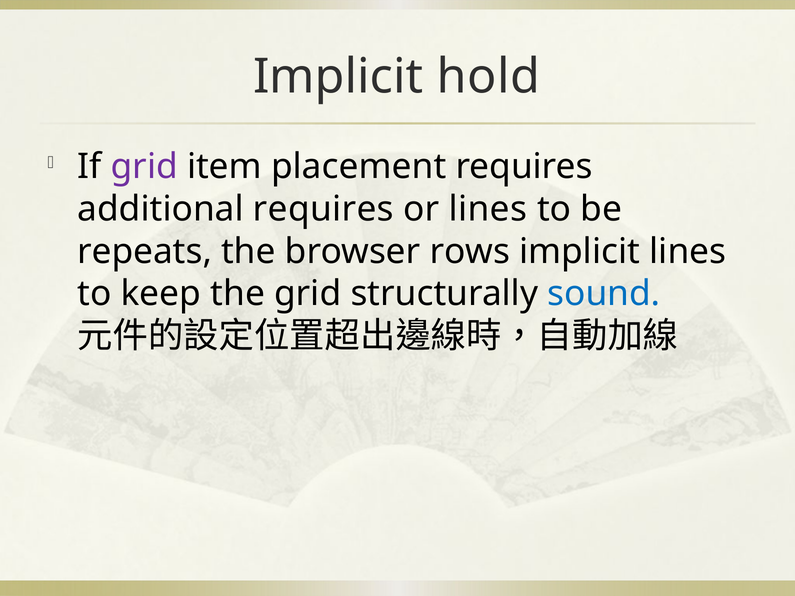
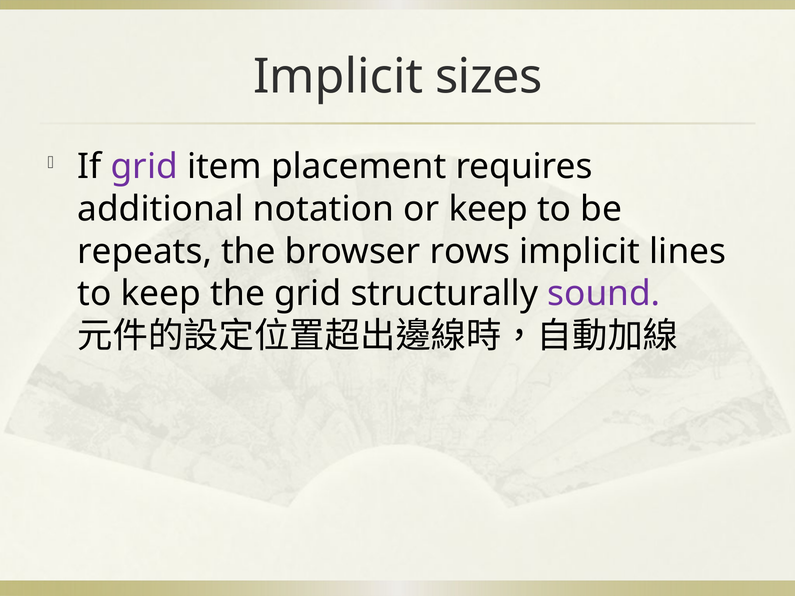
hold: hold -> sizes (489, 77)
additional requires: requires -> notation (324, 209)
or lines: lines -> keep (488, 209)
sound colour: blue -> purple (604, 294)
